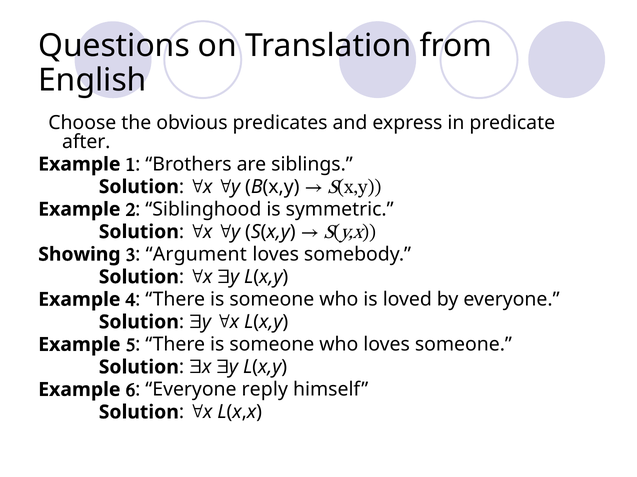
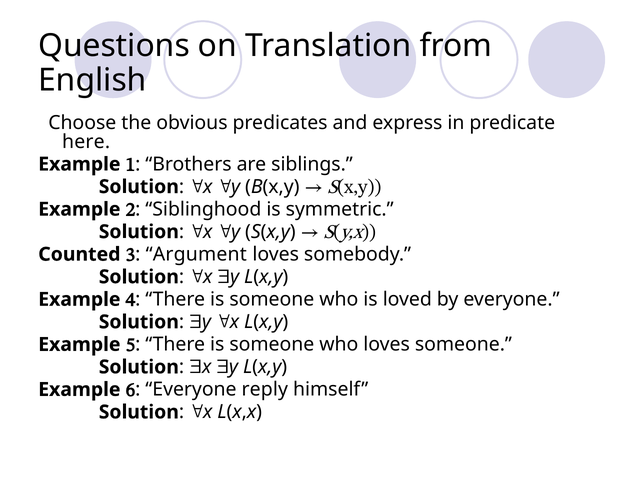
after: after -> here (86, 142)
Showing: Showing -> Counted (79, 255)
